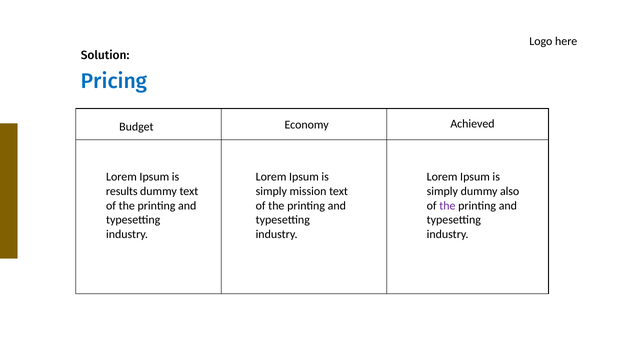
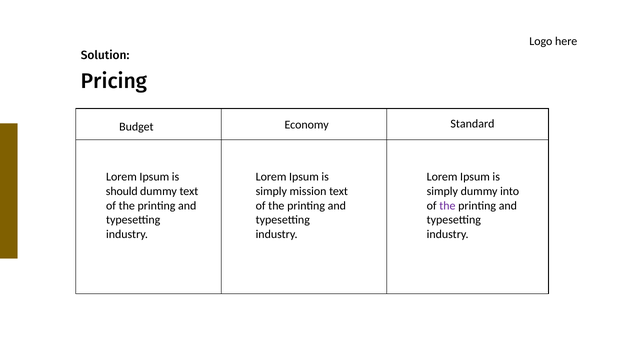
Pricing colour: blue -> black (114, 81)
Achieved: Achieved -> Standard (472, 124)
results: results -> should (122, 191)
also: also -> into (510, 191)
